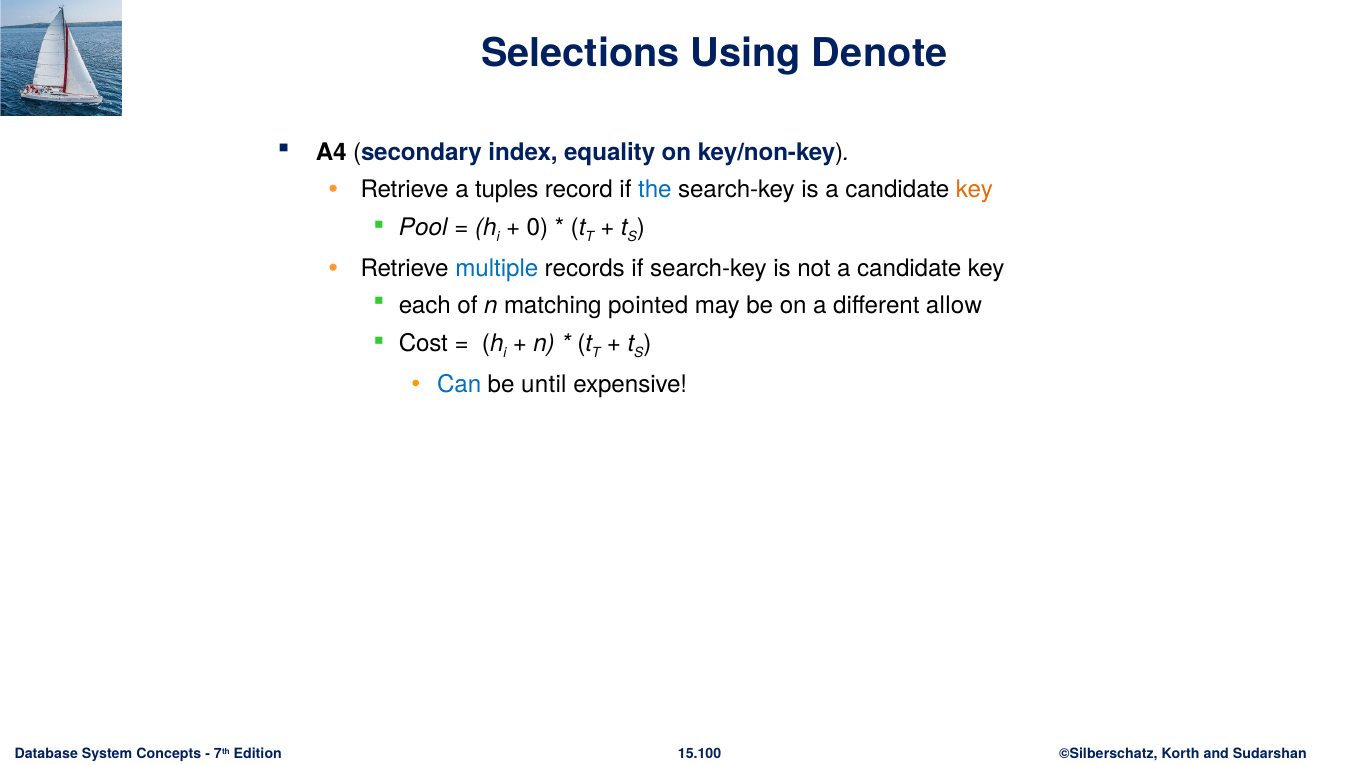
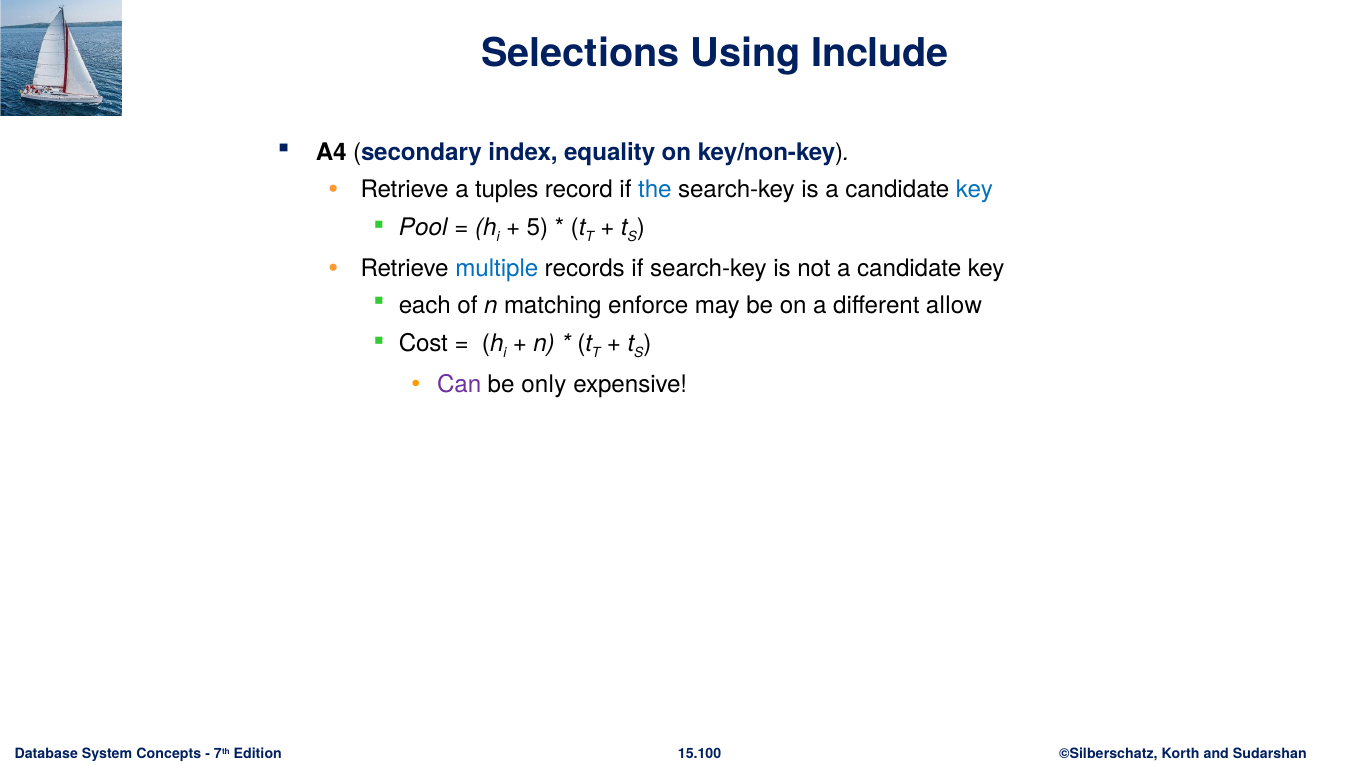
Denote: Denote -> Include (880, 53)
key colour: orange -> blue (974, 190)
0: 0 -> 5 (537, 227)
pointed: pointed -> enforce (648, 306)
Can colour: blue -> purple (459, 384)
until: until -> only (544, 384)
